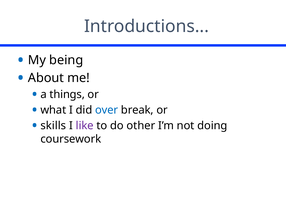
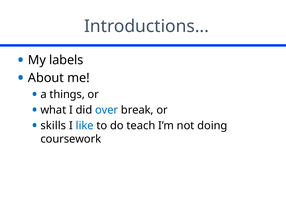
being: being -> labels (66, 60)
like colour: purple -> blue (85, 125)
other: other -> teach (141, 125)
